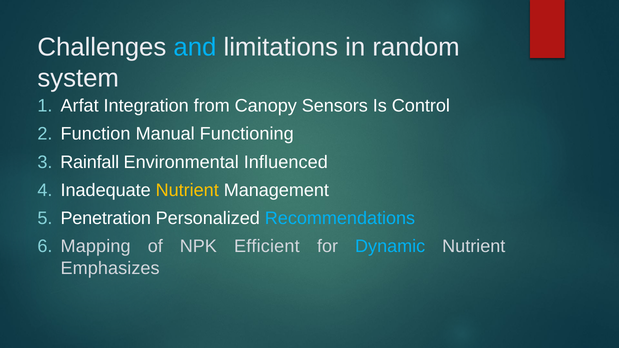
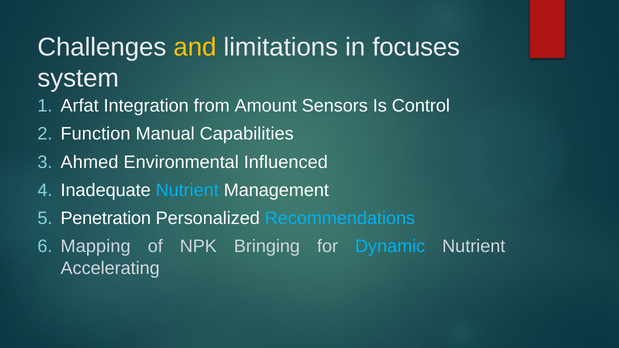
and colour: light blue -> yellow (195, 47)
random: random -> focuses (416, 47)
Canopy: Canopy -> Amount (266, 106)
Functioning: Functioning -> Capabilities (247, 134)
Rainfall: Rainfall -> Ahmed (90, 162)
Nutrient colour: yellow -> light blue (187, 190)
Efficient: Efficient -> Bringing (267, 247)
Emphasizes: Emphasizes -> Accelerating (110, 268)
